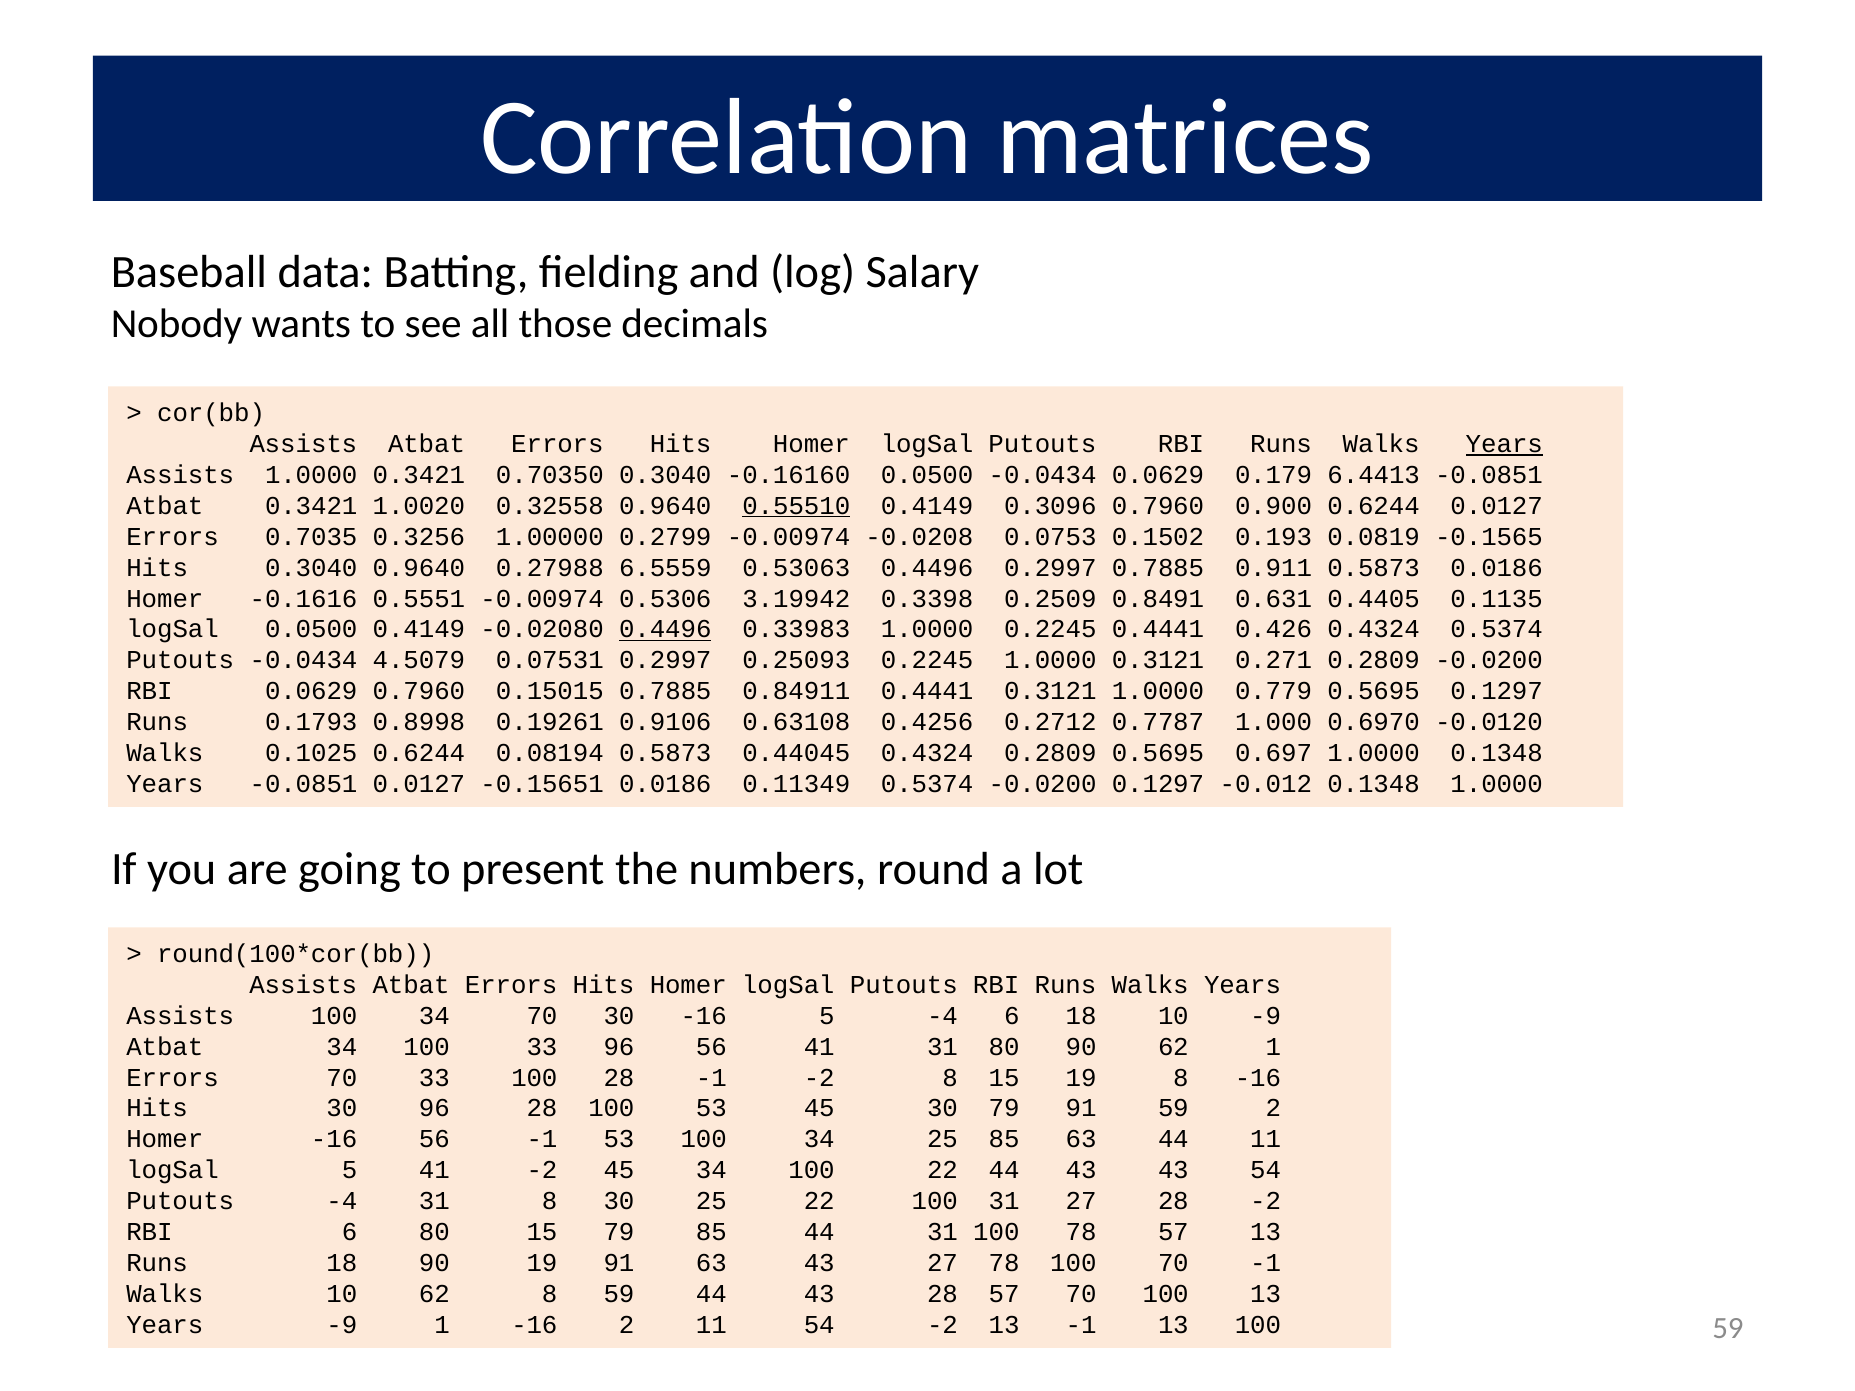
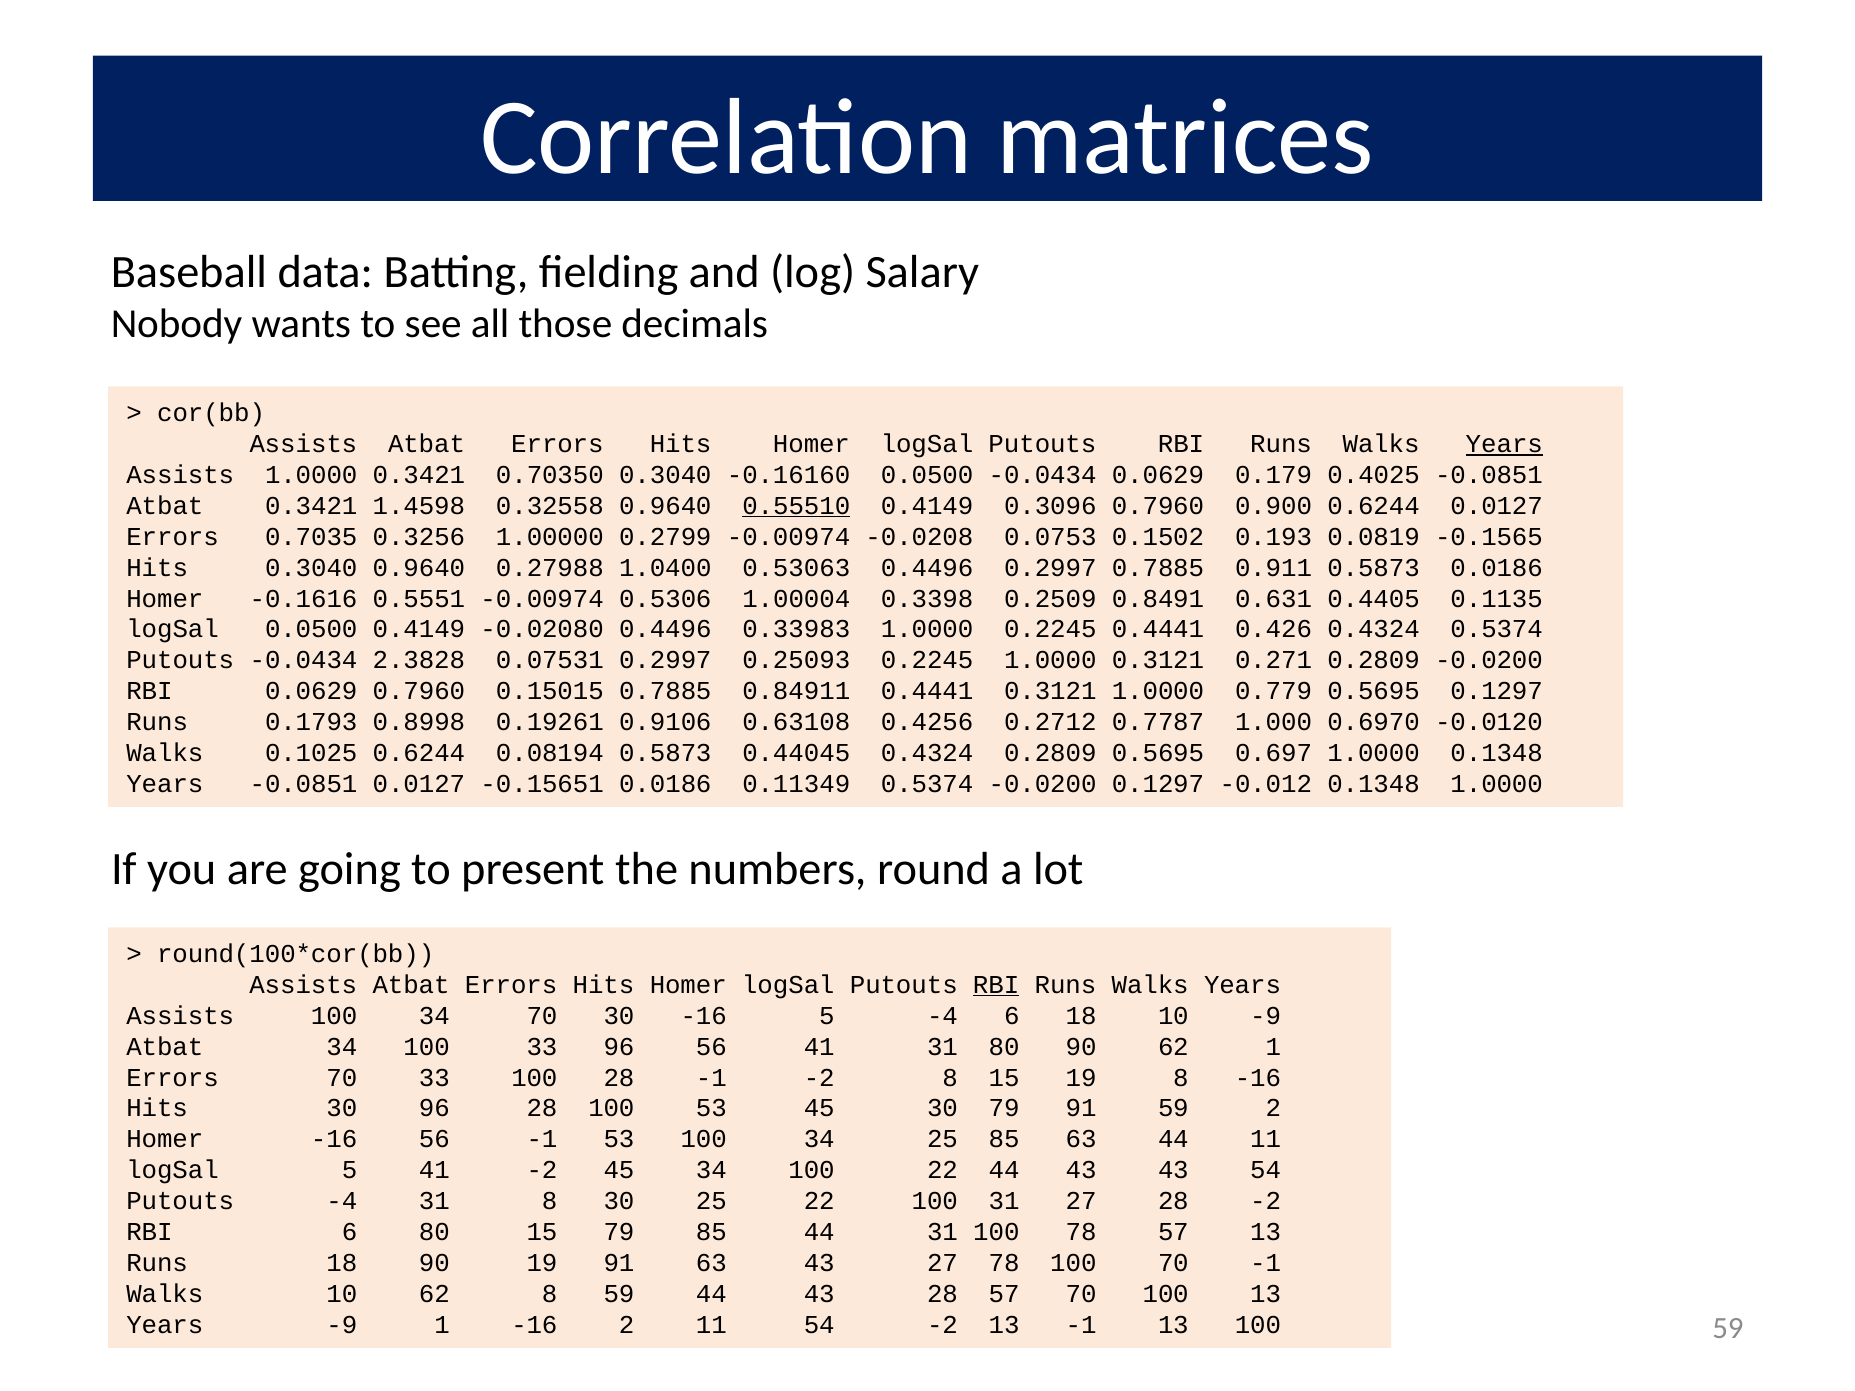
6.4413: 6.4413 -> 0.4025 (1374, 475)
1.0020: 1.0020 -> 1.4598 (419, 506)
6.5559: 6.5559 -> 1.0400 (665, 568)
3.19942: 3.19942 -> 1.00004 (796, 599)
0.4496 underline: present -> none (665, 630)
4.5079: 4.5079 -> 2.3828 (419, 661)
RBI underline: none -> present (996, 985)
